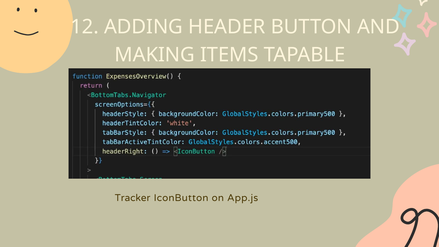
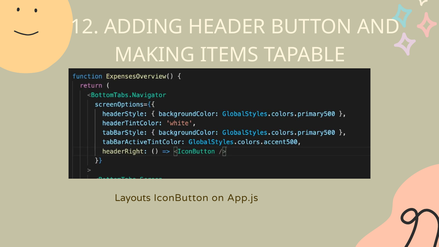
Tracker: Tracker -> Layouts (133, 198)
